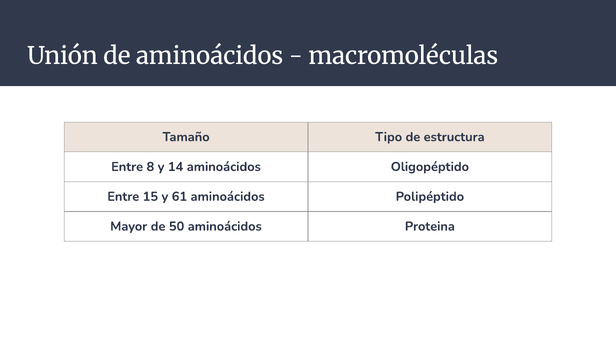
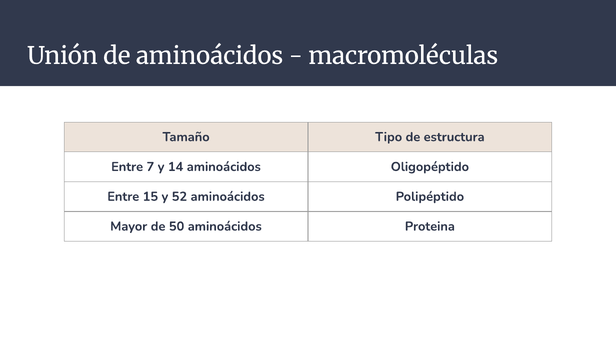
8: 8 -> 7 (150, 167)
61: 61 -> 52 (179, 196)
